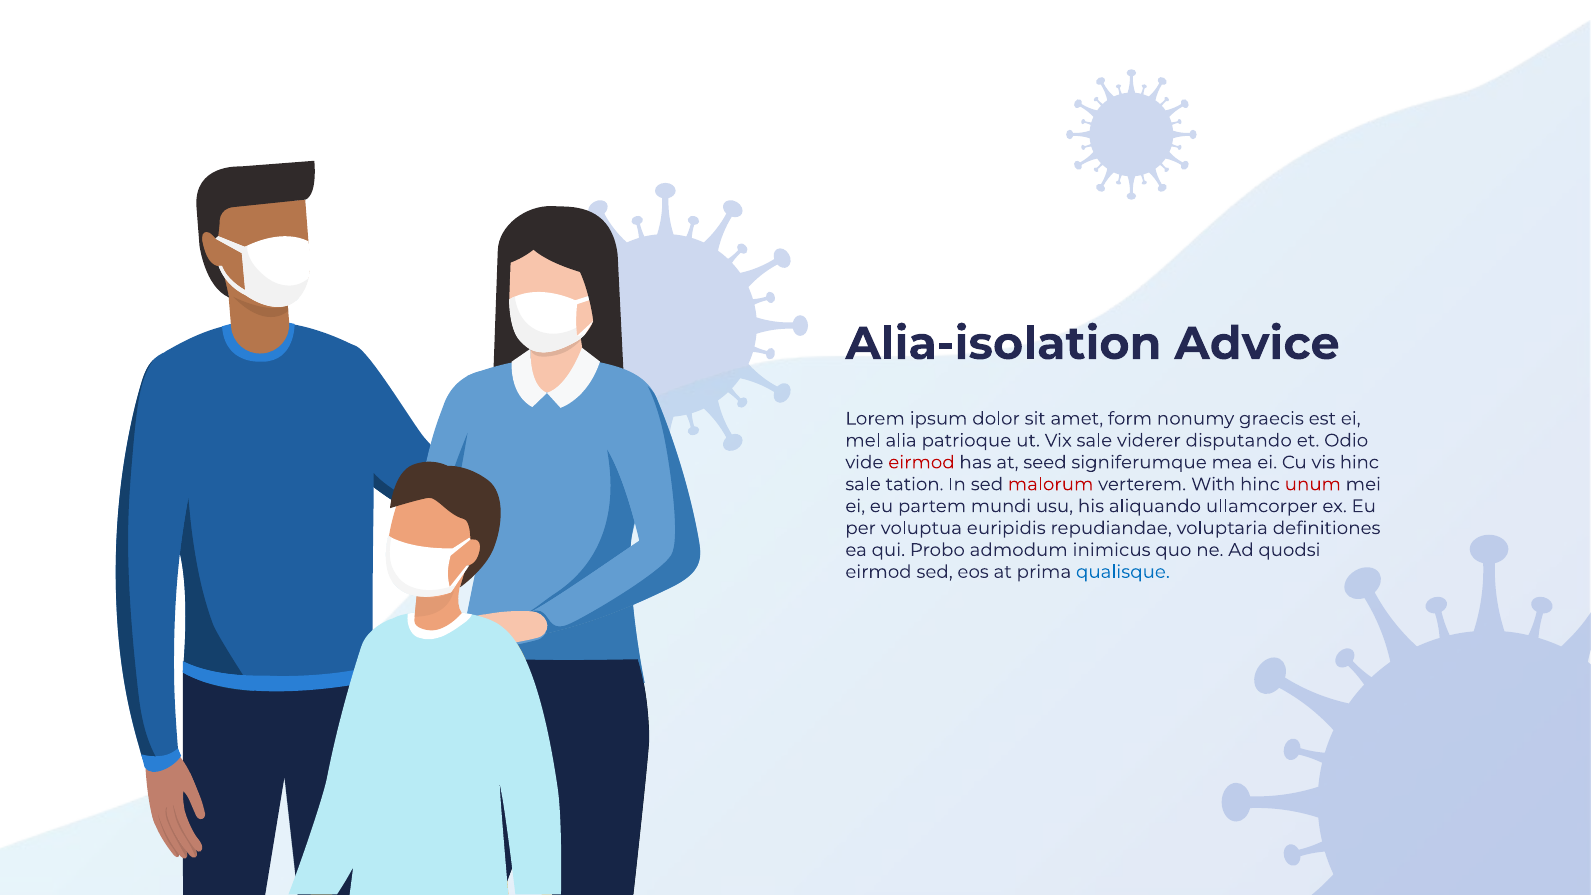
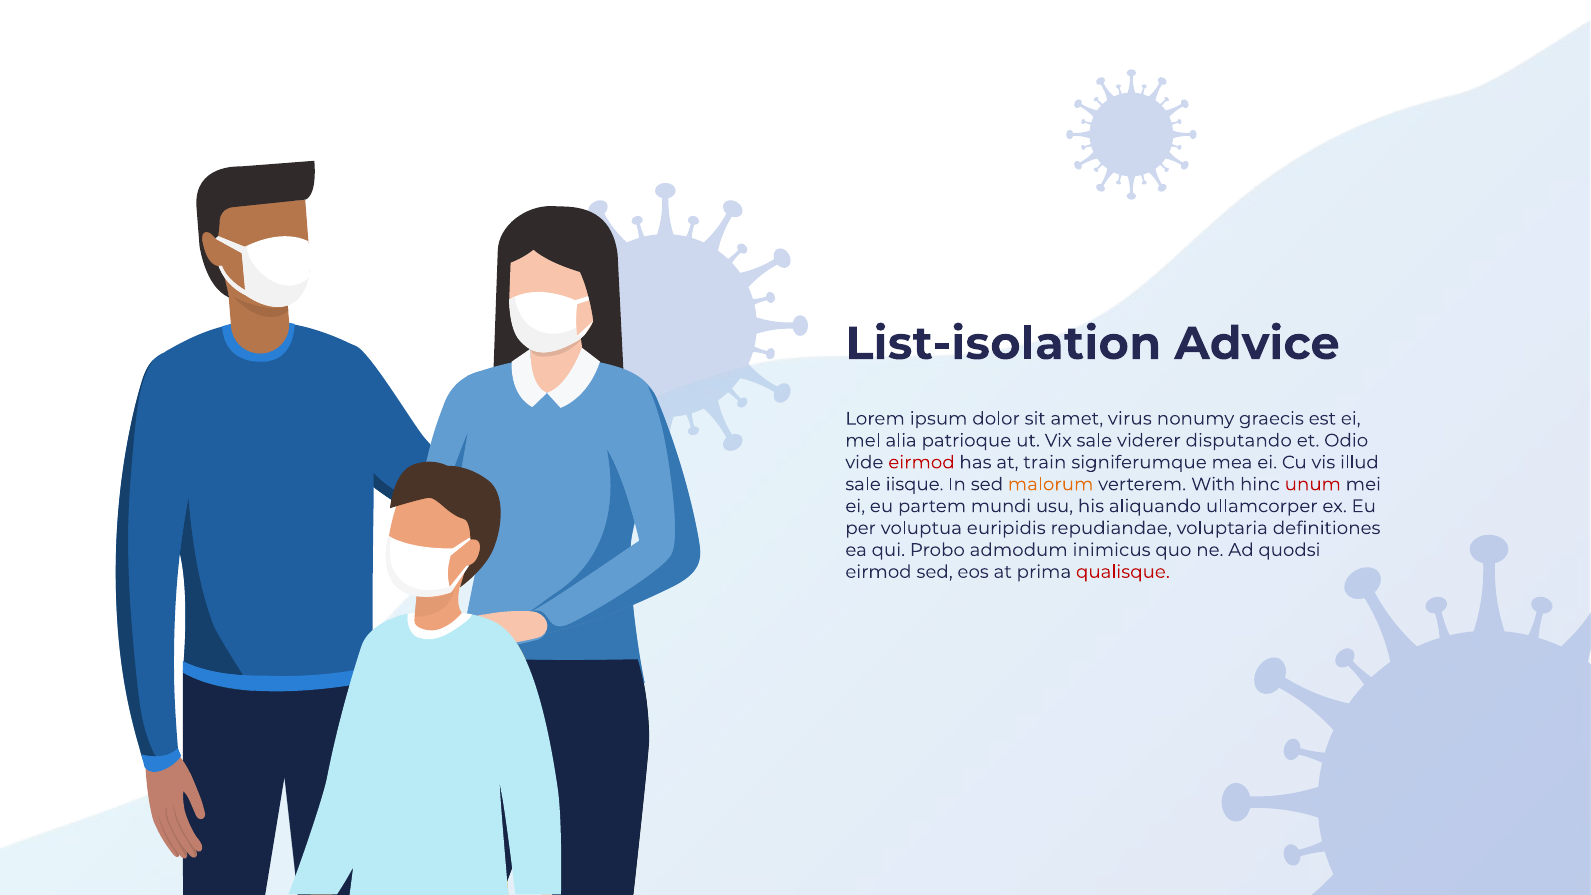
Alia-isolation: Alia-isolation -> List-isolation (1003, 344)
form: form -> virus (1130, 419)
seed: seed -> train (1045, 462)
vis hinc: hinc -> illud (1359, 462)
tation: tation -> iisque (915, 484)
malorum colour: red -> orange (1051, 484)
qualisque colour: blue -> red (1123, 572)
